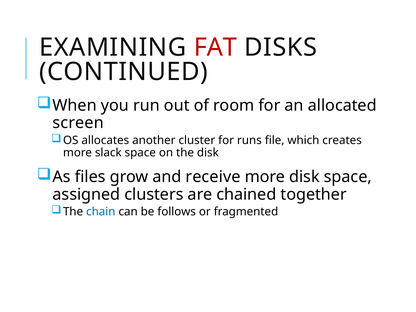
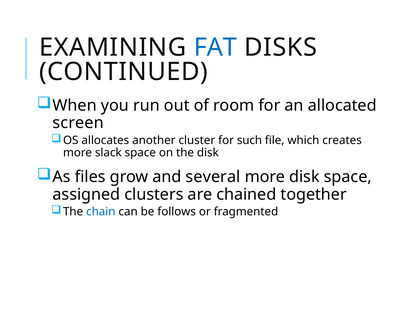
FAT colour: red -> blue (215, 47)
runs: runs -> such (249, 140)
receive: receive -> several (213, 177)
